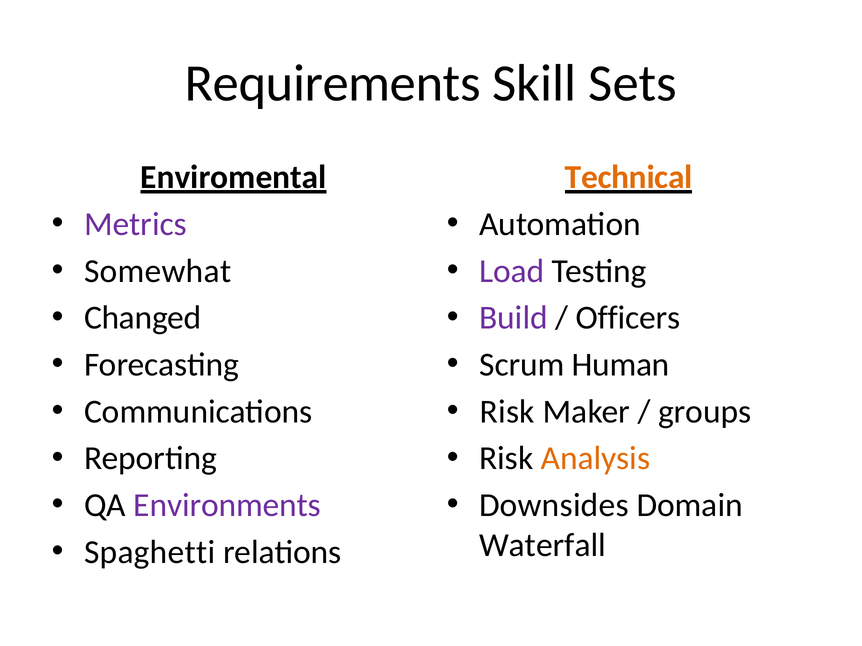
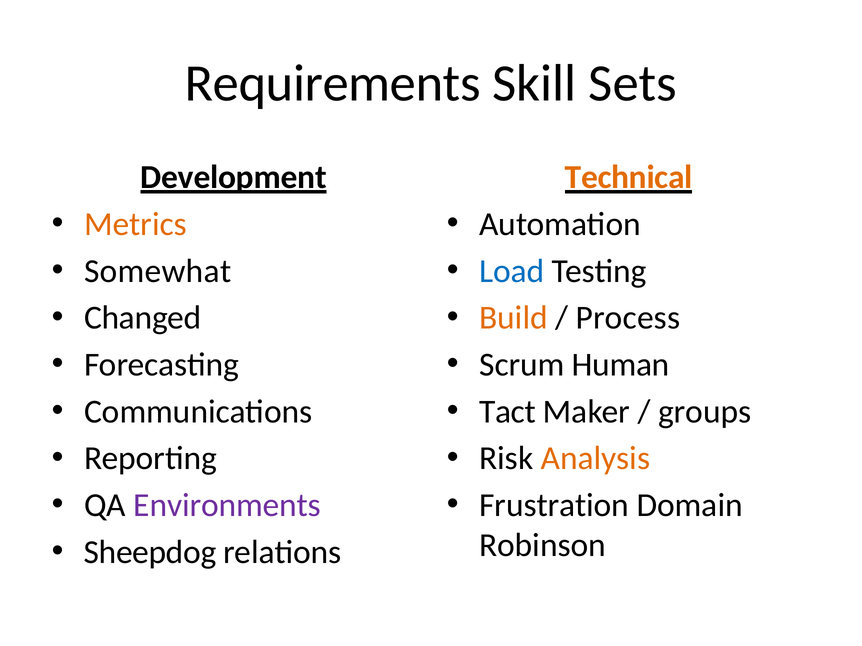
Enviromental: Enviromental -> Development (234, 178)
Metrics colour: purple -> orange (135, 224)
Load colour: purple -> blue (512, 271)
Build colour: purple -> orange (514, 318)
Officers: Officers -> Process (628, 318)
Risk: Risk -> Tact (507, 412)
Downsides: Downsides -> Frustration (554, 506)
Waterfall: Waterfall -> Robinson (543, 546)
Spaghetti: Spaghetti -> Sheepdog (150, 552)
